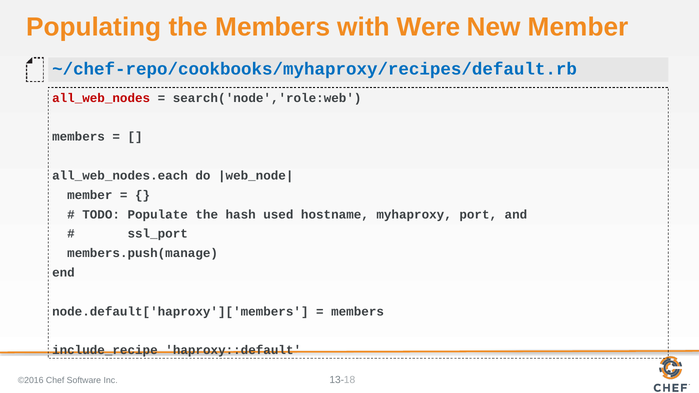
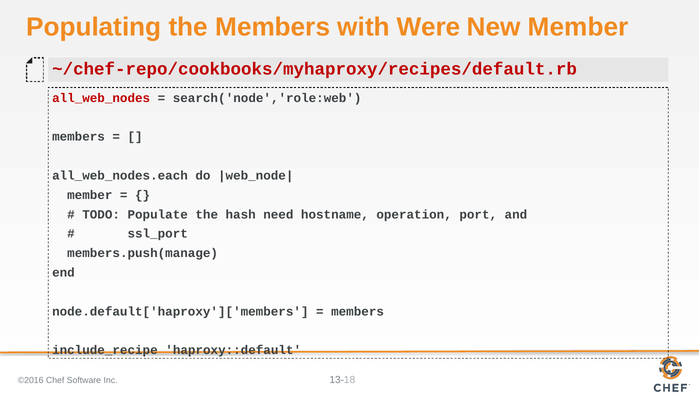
~/chef-repo/cookbooks/myhaproxy/recipes/default.rb colour: blue -> red (315, 69)
used: used -> need (278, 214)
myhaproxy: myhaproxy -> operation (414, 214)
